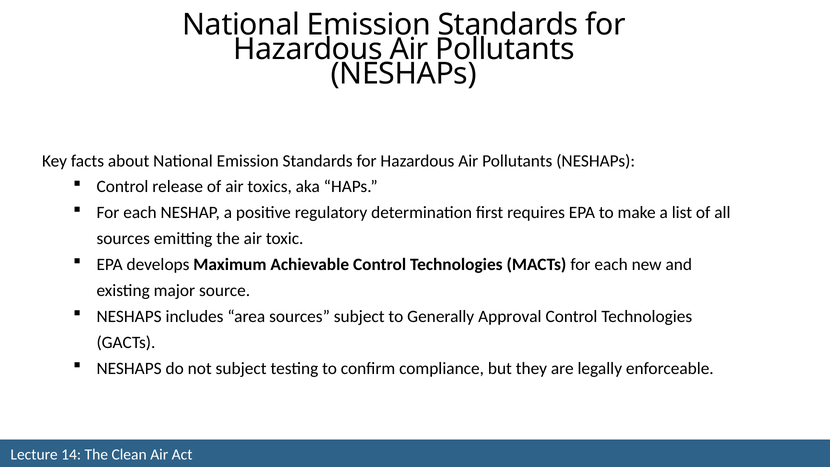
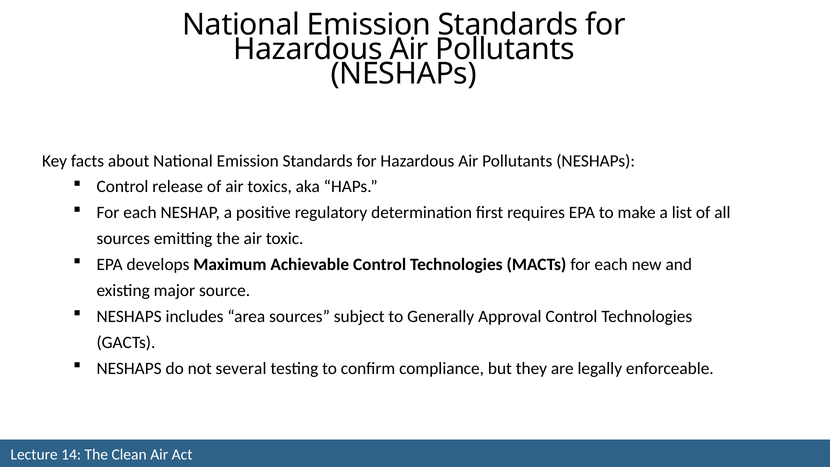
not subject: subject -> several (241, 368)
